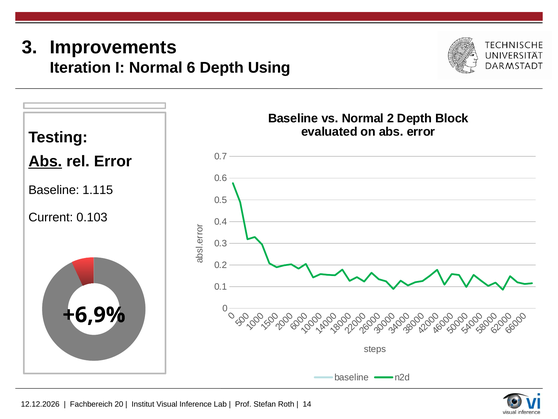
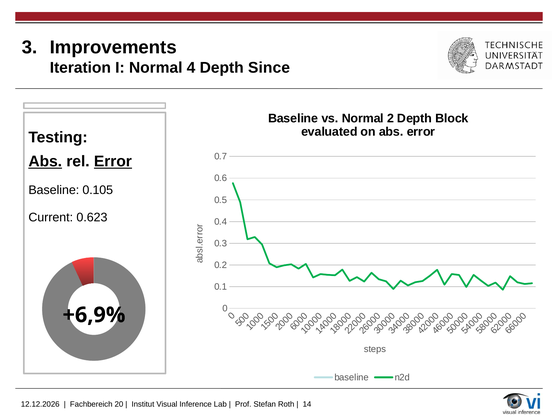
Normal 6: 6 -> 4 (191, 68)
Using: Using -> Since (269, 68)
Error underline: none -> present (113, 161)
1.115: 1.115 -> 0.105 (98, 190)
0.103: 0.103 -> 0.623 (92, 217)
